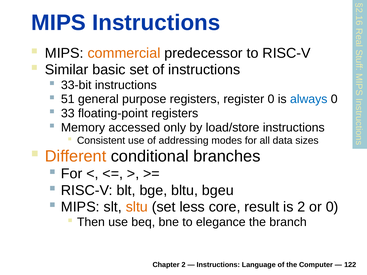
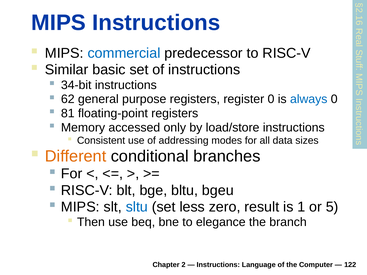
commercial colour: orange -> blue (124, 53)
33-bit: 33-bit -> 34-bit (76, 85)
51: 51 -> 62 (68, 99)
33: 33 -> 81 (68, 113)
sltu colour: orange -> blue (137, 207)
core: core -> zero (225, 207)
is 2: 2 -> 1 (301, 207)
or 0: 0 -> 5 (332, 207)
